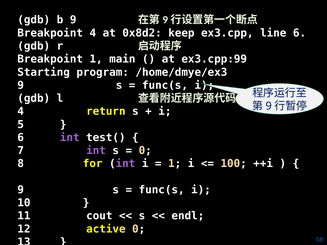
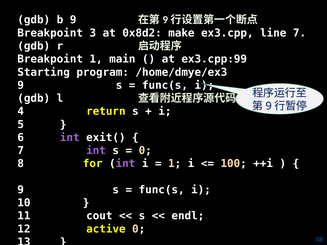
Breakpoint 4: 4 -> 3 (93, 33)
keep: keep -> make (181, 33)
line 6: 6 -> 7 (299, 33)
test(: test( -> exit( (106, 138)
